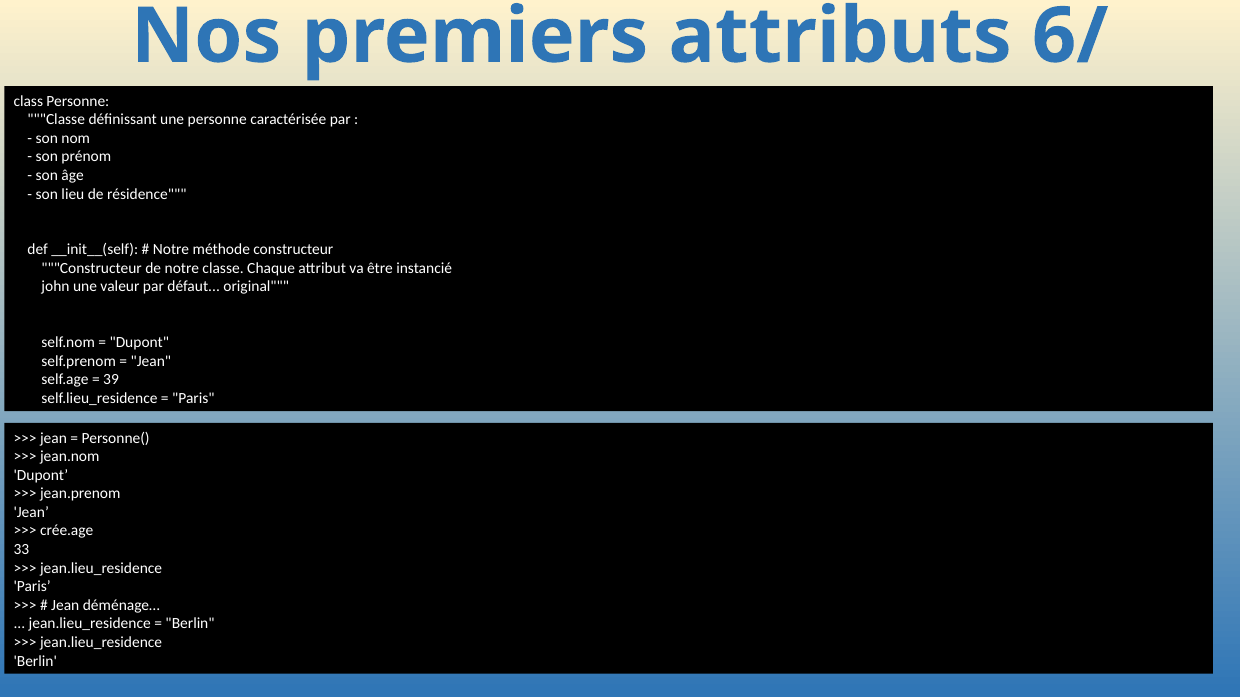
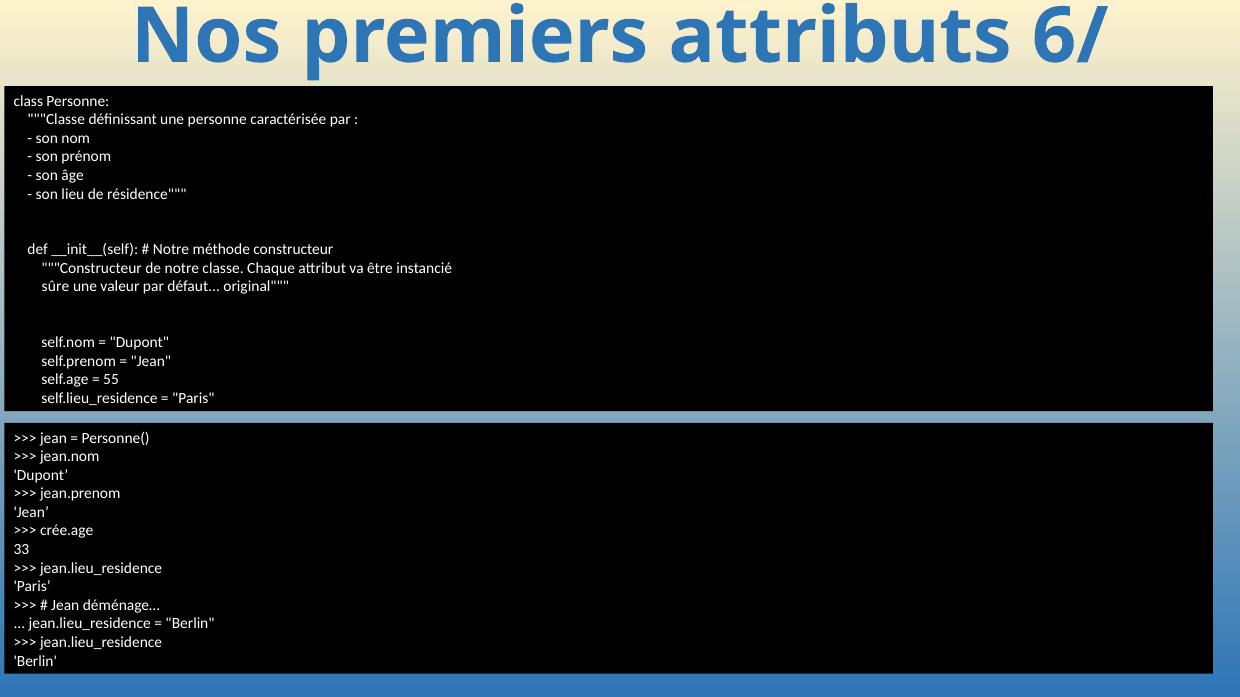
john: john -> sûre (55, 287)
39: 39 -> 55 (111, 380)
